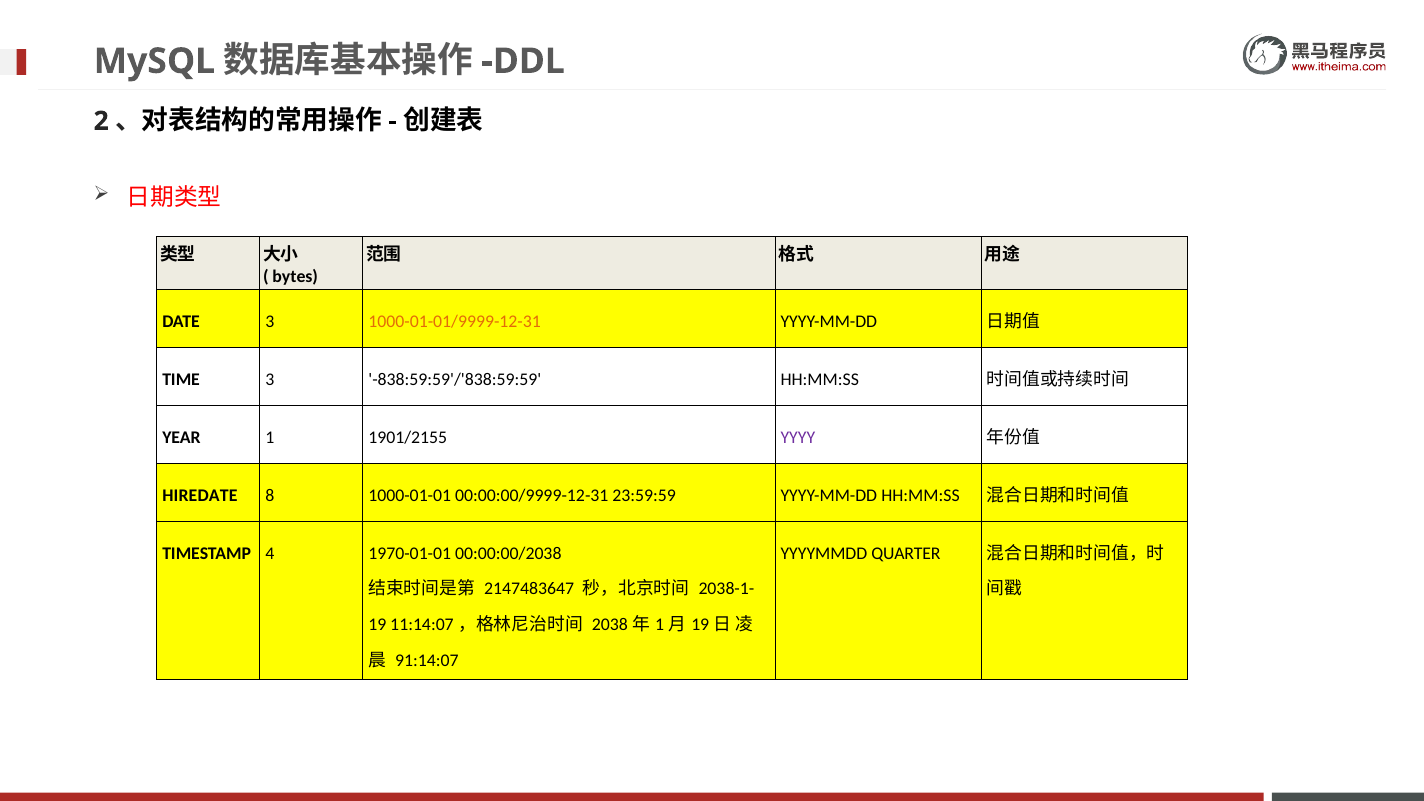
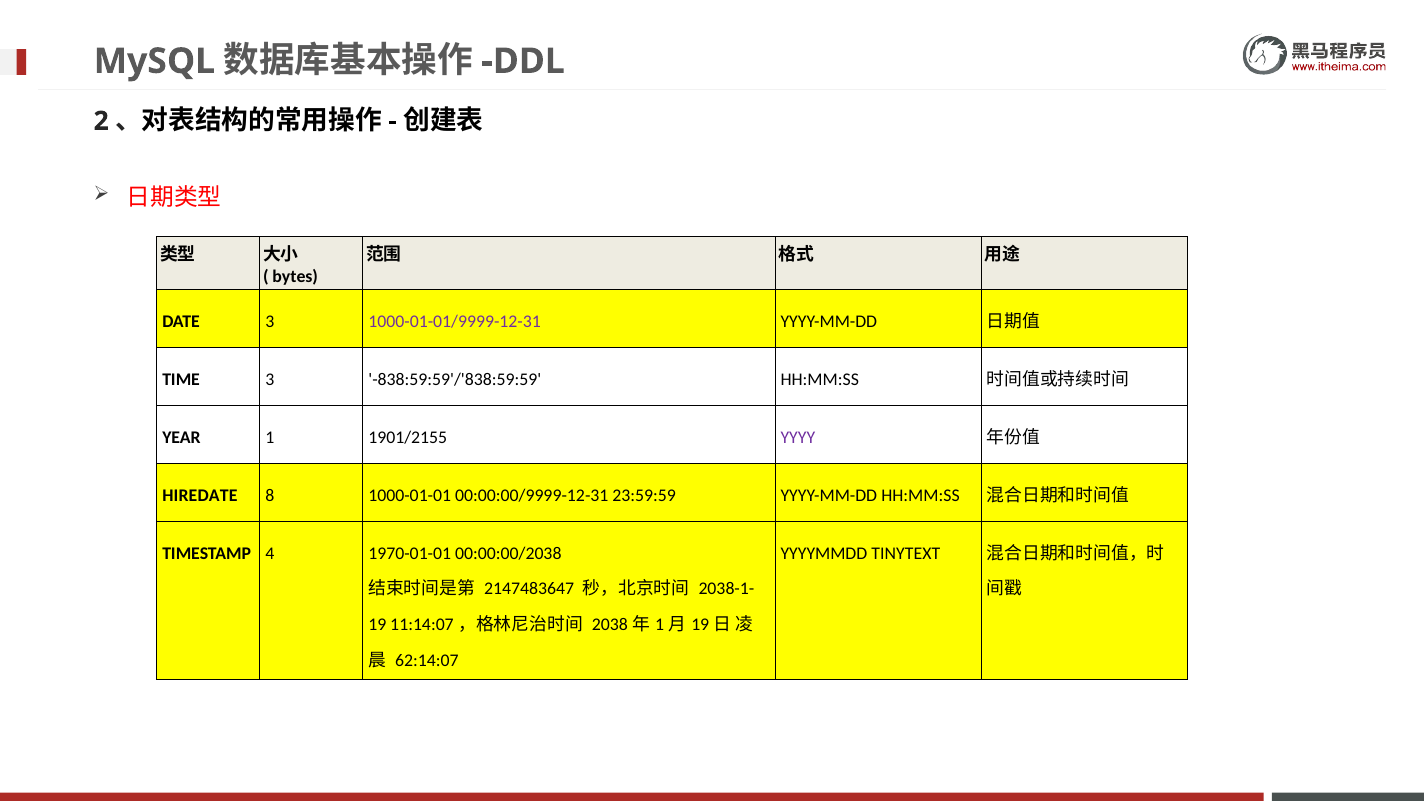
1000-01-01/9999-12-31 colour: orange -> purple (455, 322)
QUARTER: QUARTER -> TINYTEXT (906, 554)
91:14:07: 91:14:07 -> 62:14:07 (427, 660)
